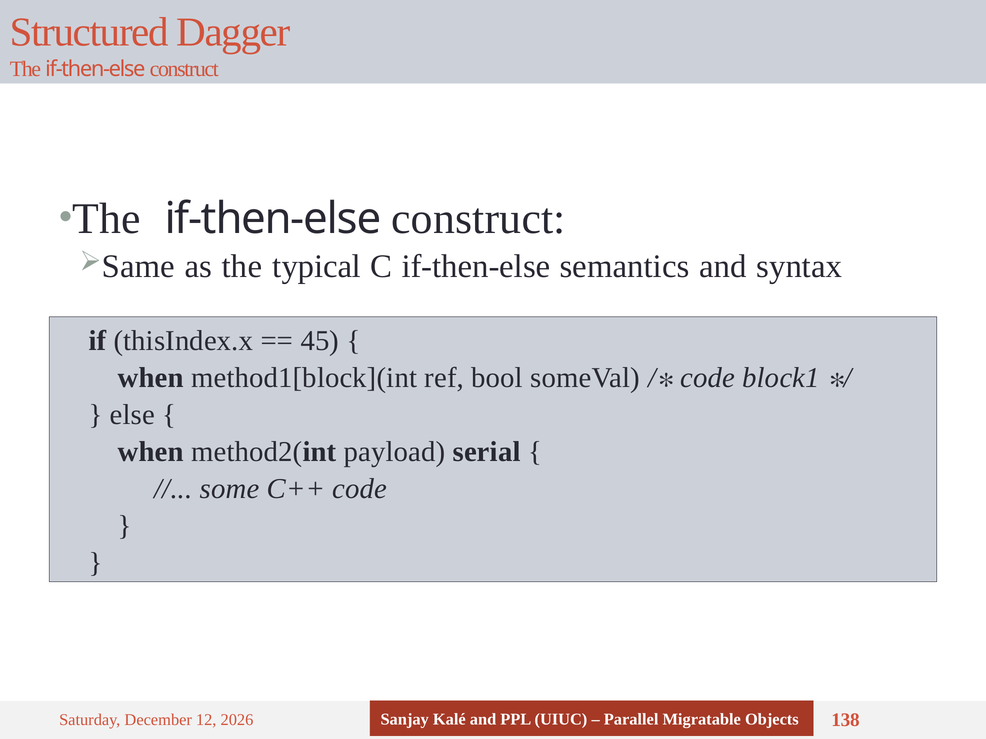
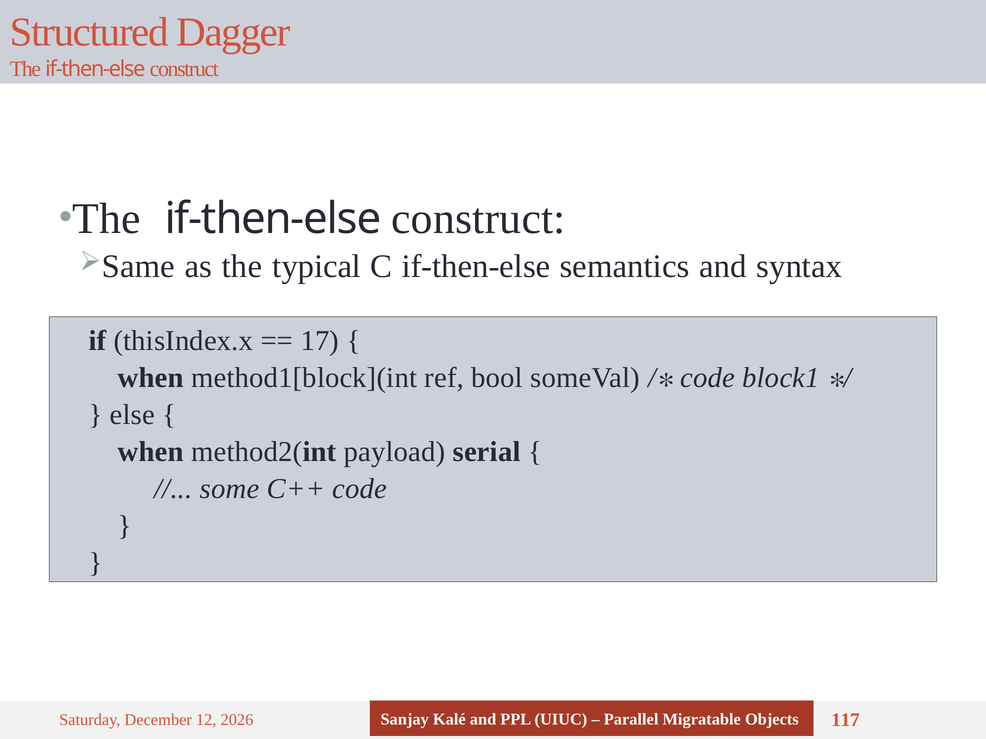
45: 45 -> 17 (320, 341)
138: 138 -> 117 (845, 721)
